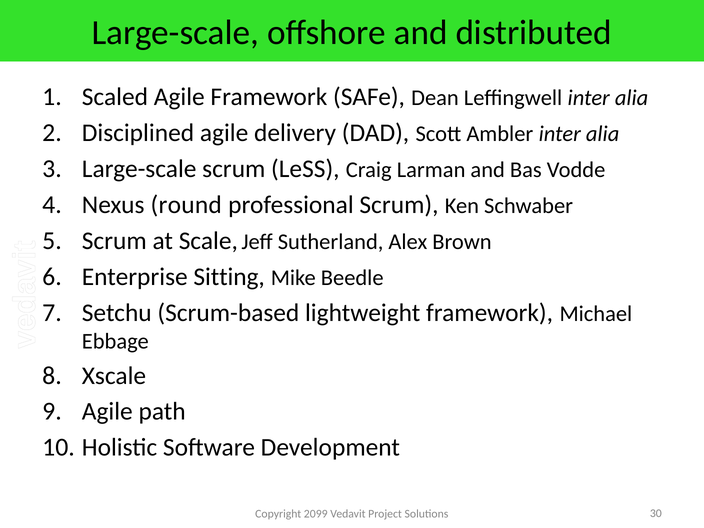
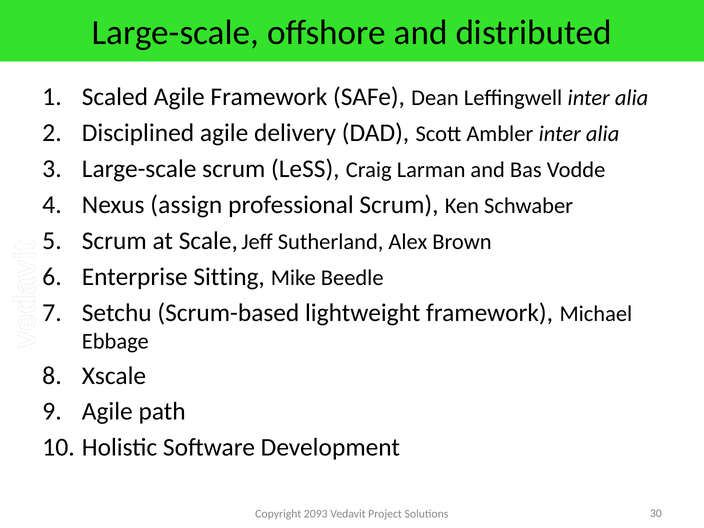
round: round -> assign (186, 205)
2099: 2099 -> 2093 (316, 514)
